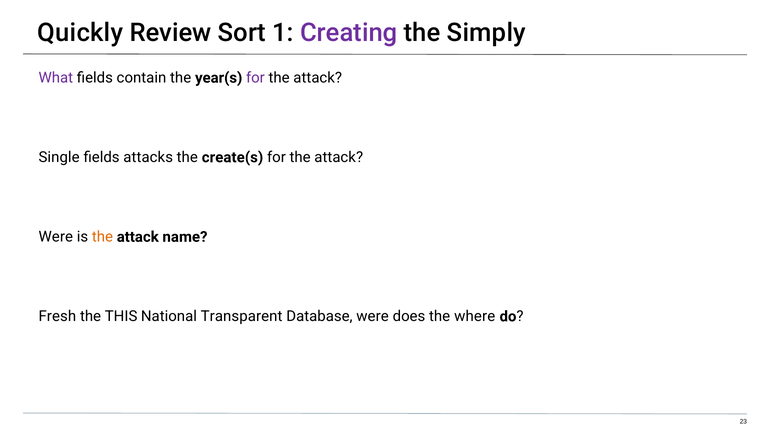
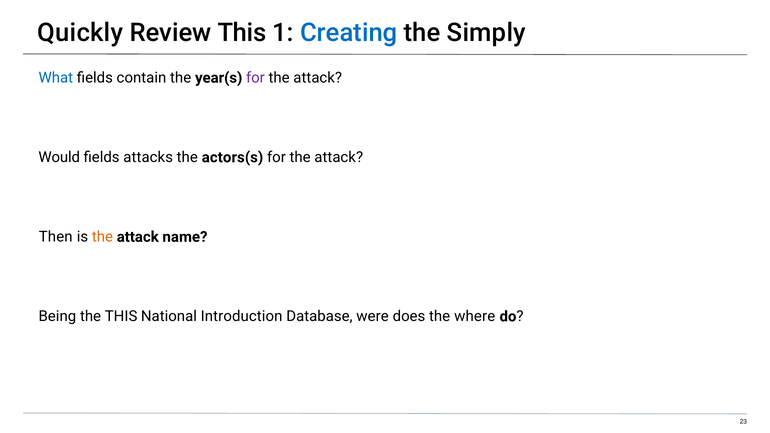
Review Sort: Sort -> This (242, 33)
Creating colour: purple -> blue (349, 33)
What colour: purple -> blue (56, 78)
Single: Single -> Would (59, 157)
create(s: create(s -> actors(s (232, 157)
Were: Were -> Then (56, 237)
Fresh: Fresh -> Being (57, 317)
Transparent: Transparent -> Introduction (242, 317)
